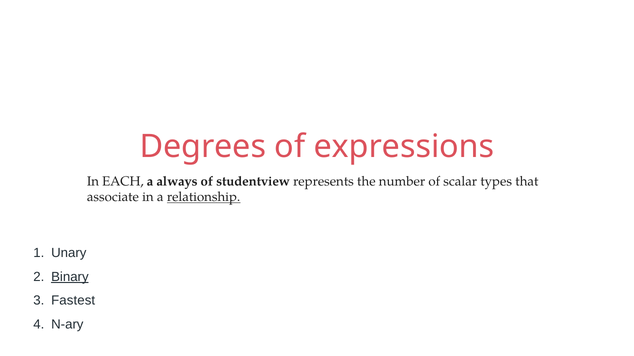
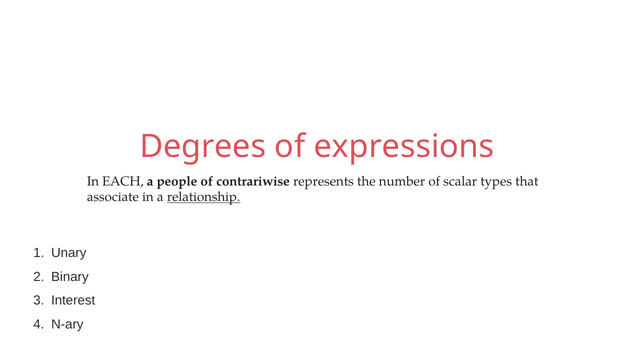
always: always -> people (177, 182)
studentview: studentview -> contrariwise (253, 182)
Binary underline: present -> none (70, 277)
Fastest: Fastest -> Interest (73, 301)
